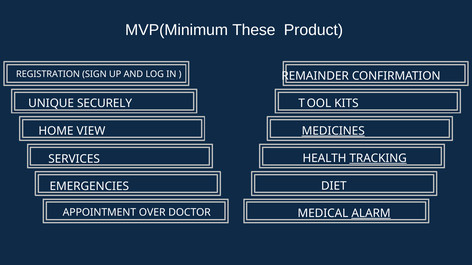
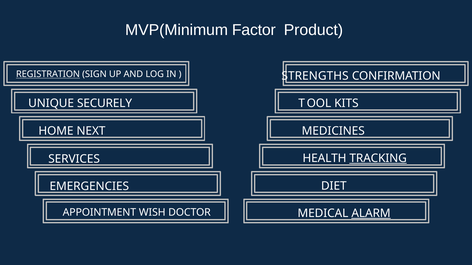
These: These -> Factor (254, 30)
REGISTRATION underline: none -> present (48, 74)
REMAINDER: REMAINDER -> STRENGTHS (315, 76)
VIEW: VIEW -> NEXT (91, 131)
MEDICINES underline: present -> none (333, 131)
OVER: OVER -> WISH (152, 213)
